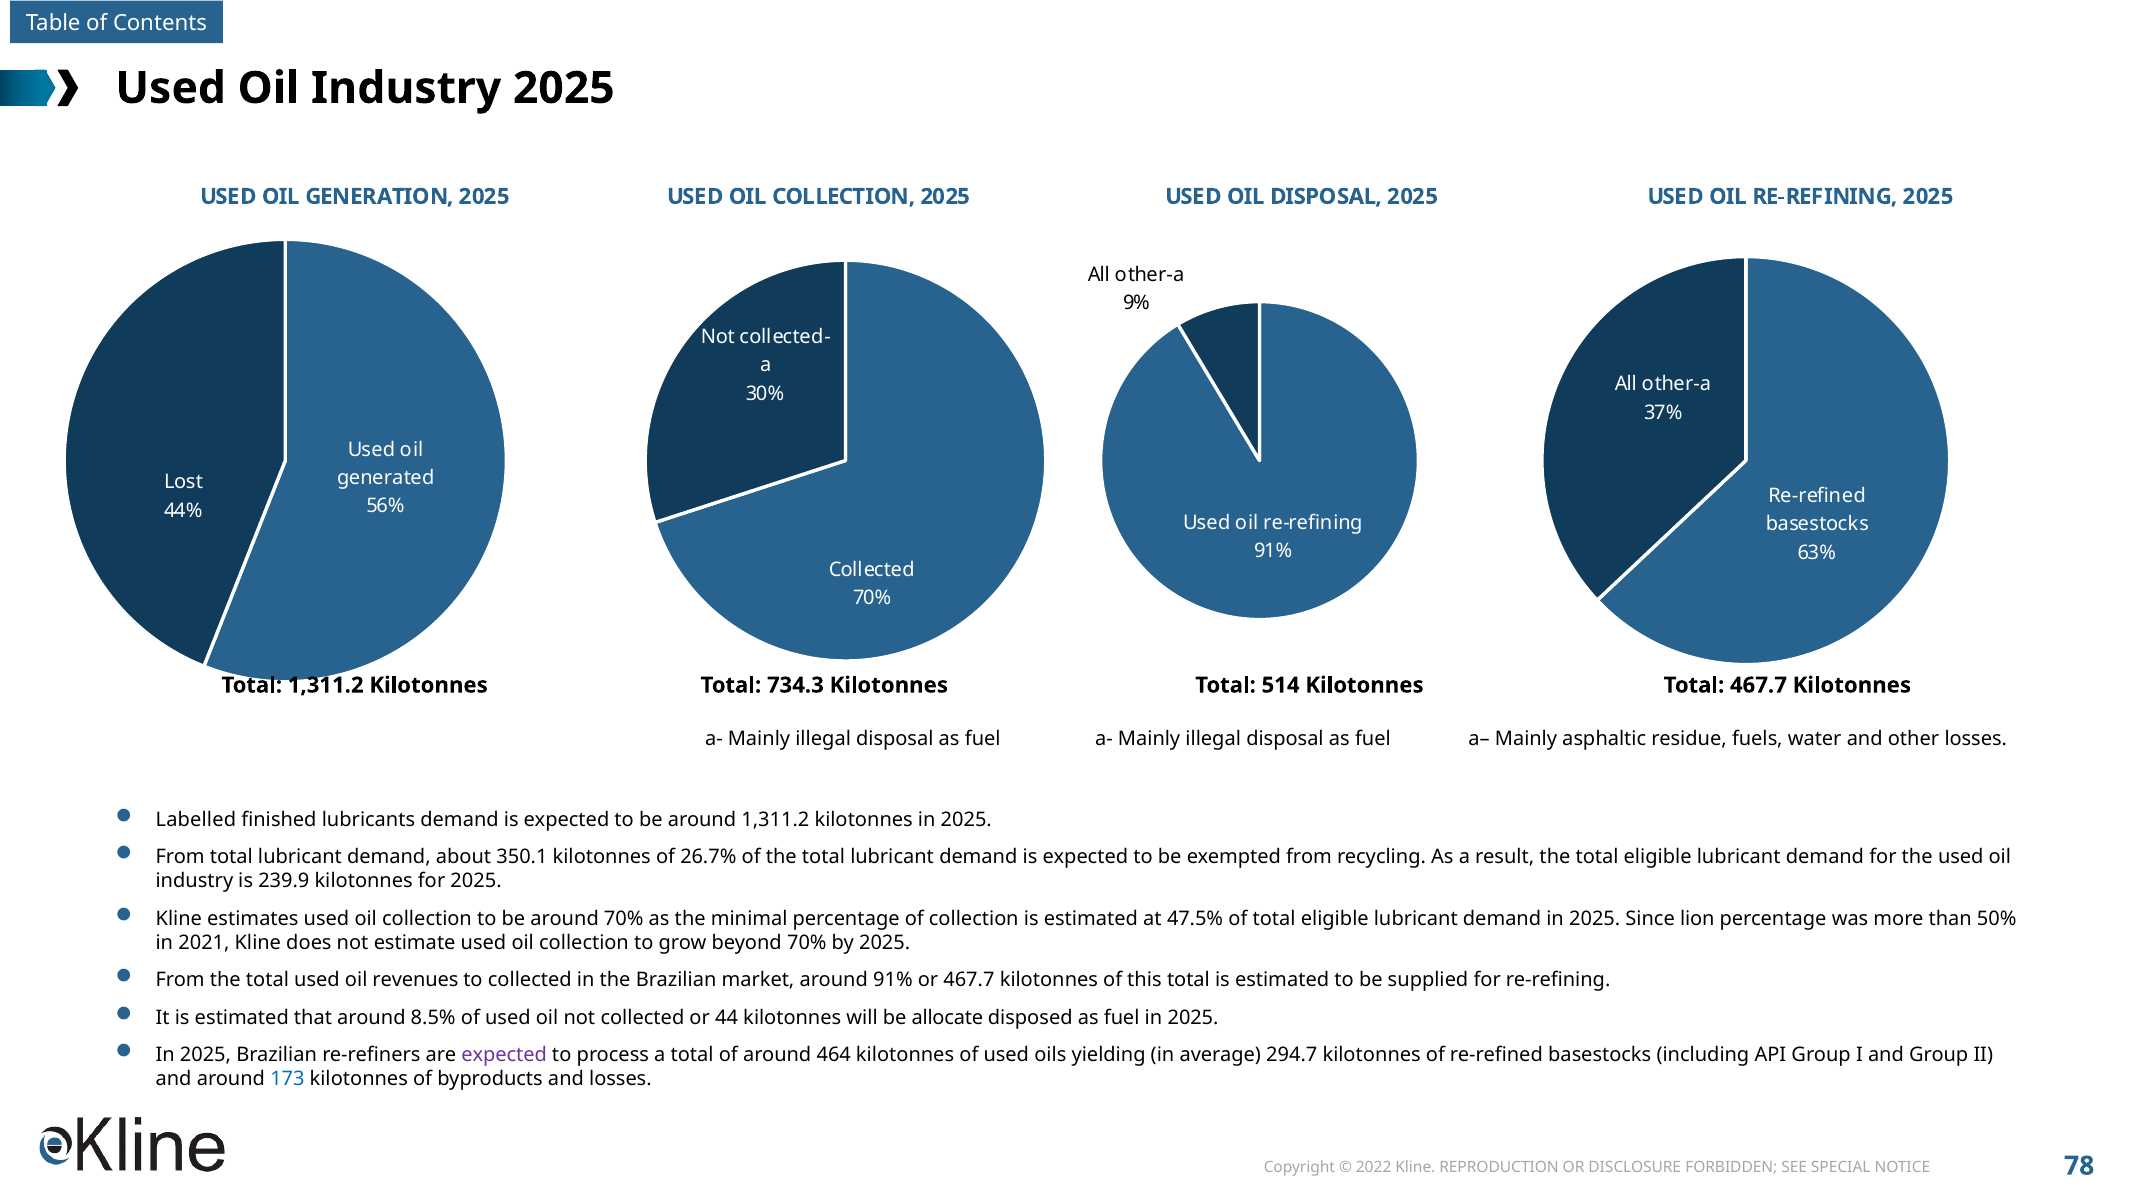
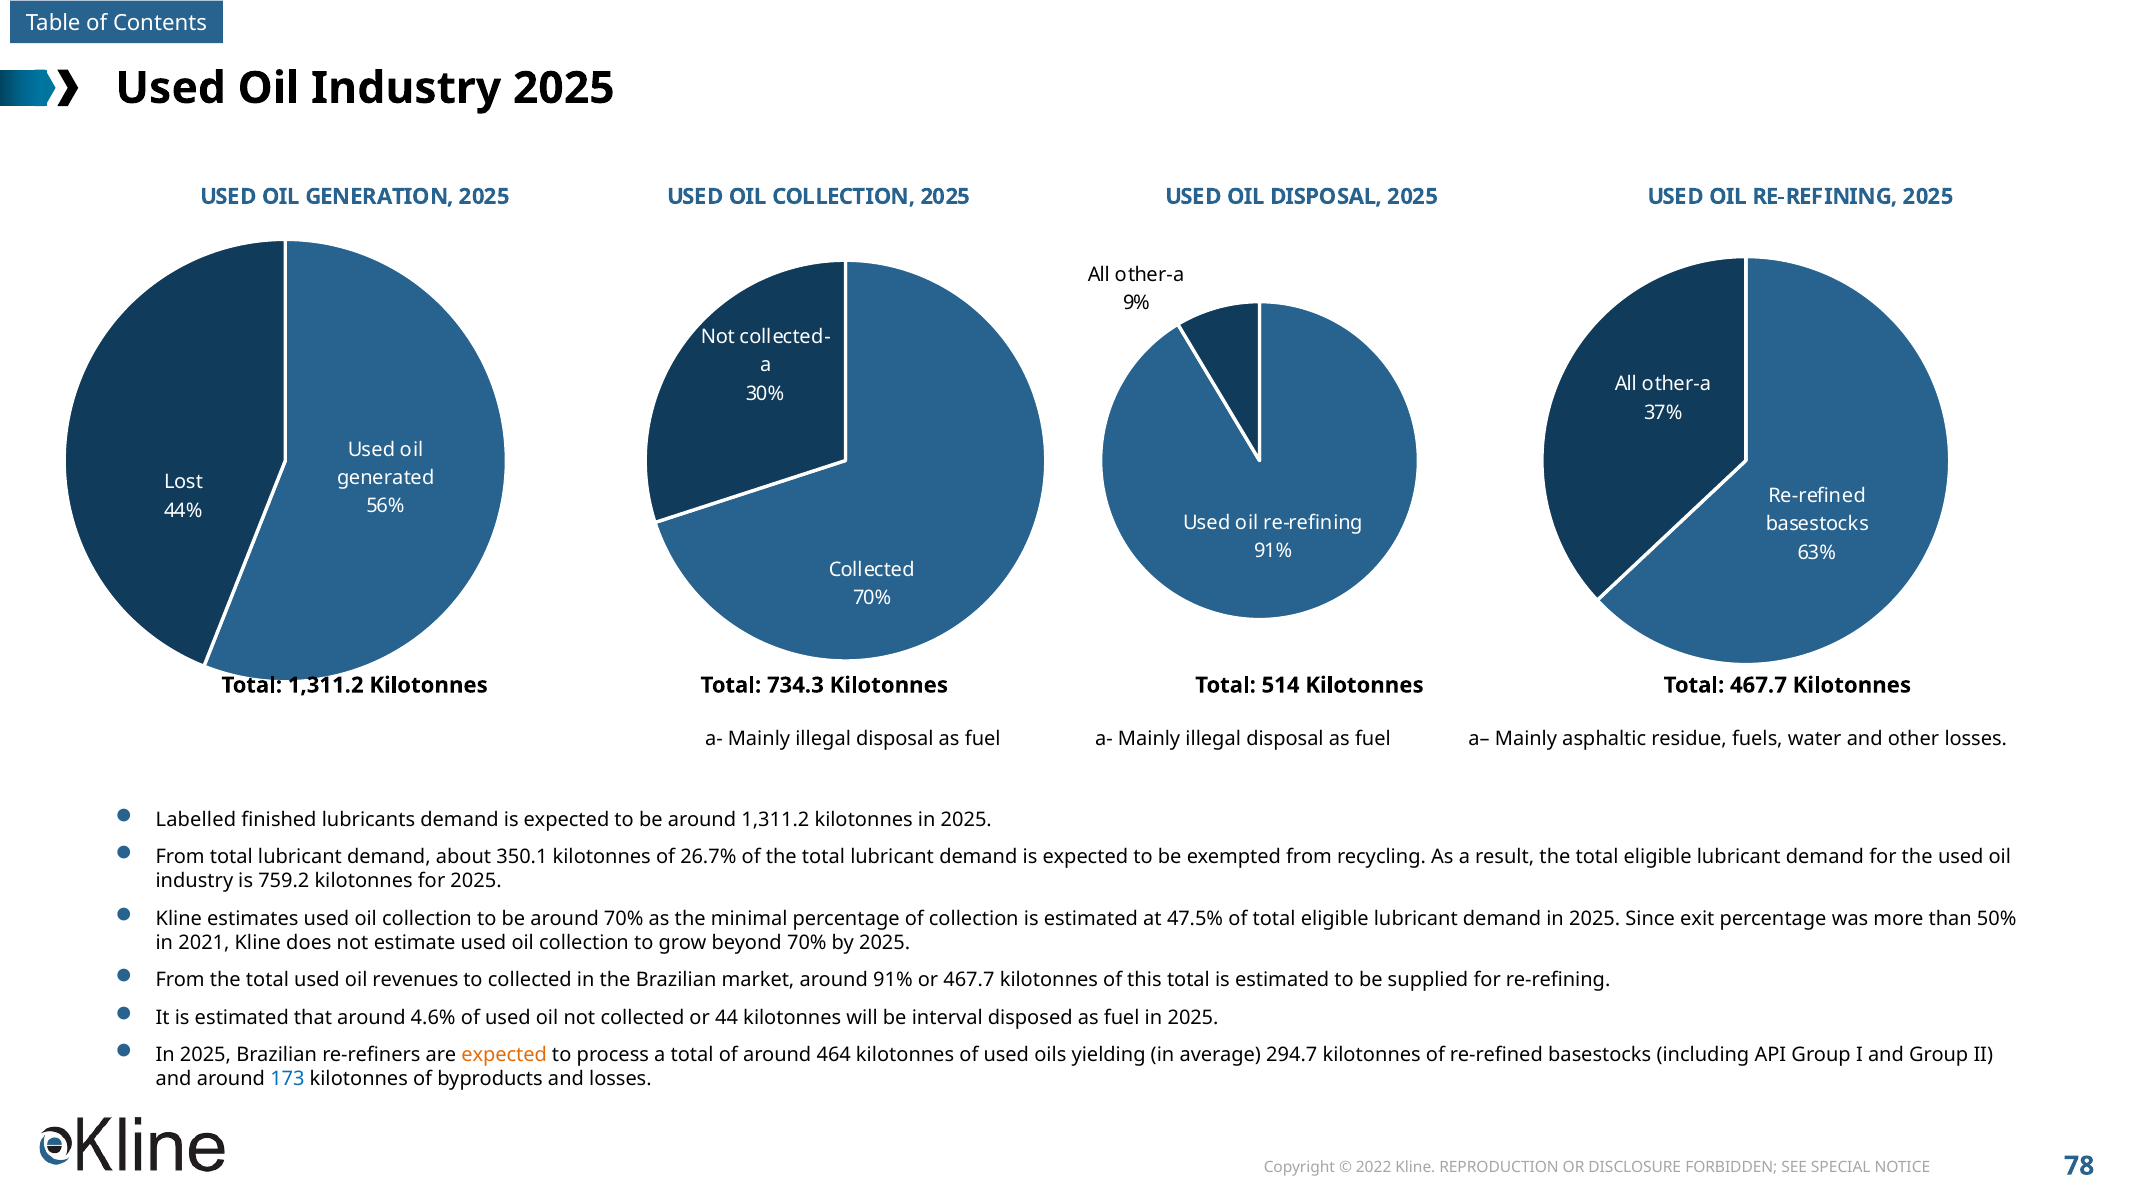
239.9: 239.9 -> 759.2 (284, 881)
lion: lion -> exit (1697, 918)
8.5%: 8.5% -> 4.6% (433, 1017)
allocate: allocate -> interval (947, 1017)
expected colour: purple -> orange (504, 1054)
